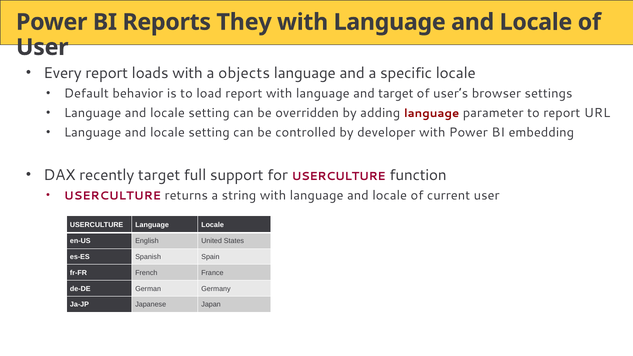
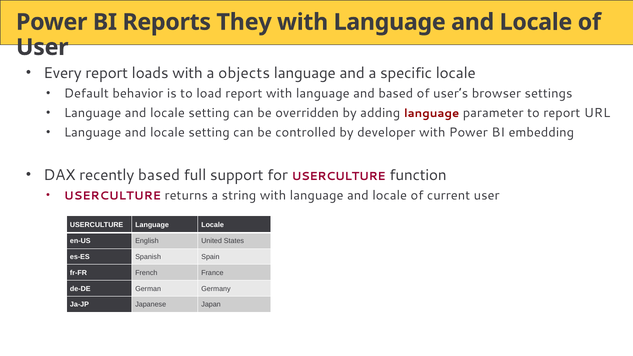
and target: target -> based (396, 94)
recently target: target -> based (159, 175)
